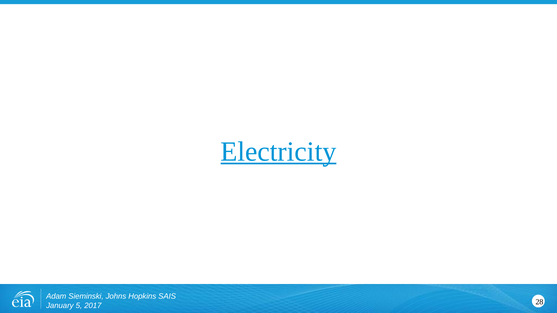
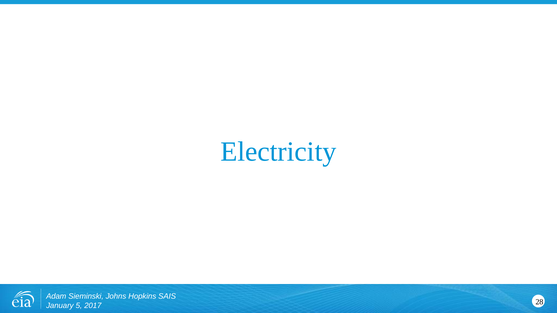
Electricity underline: present -> none (278, 152)
